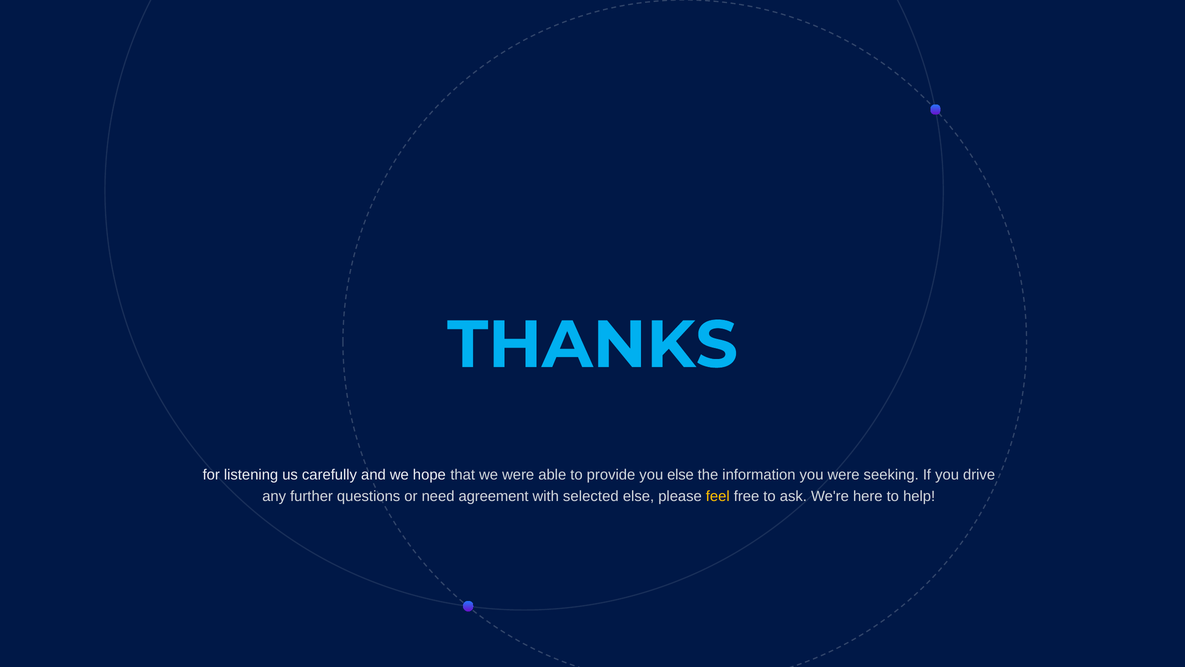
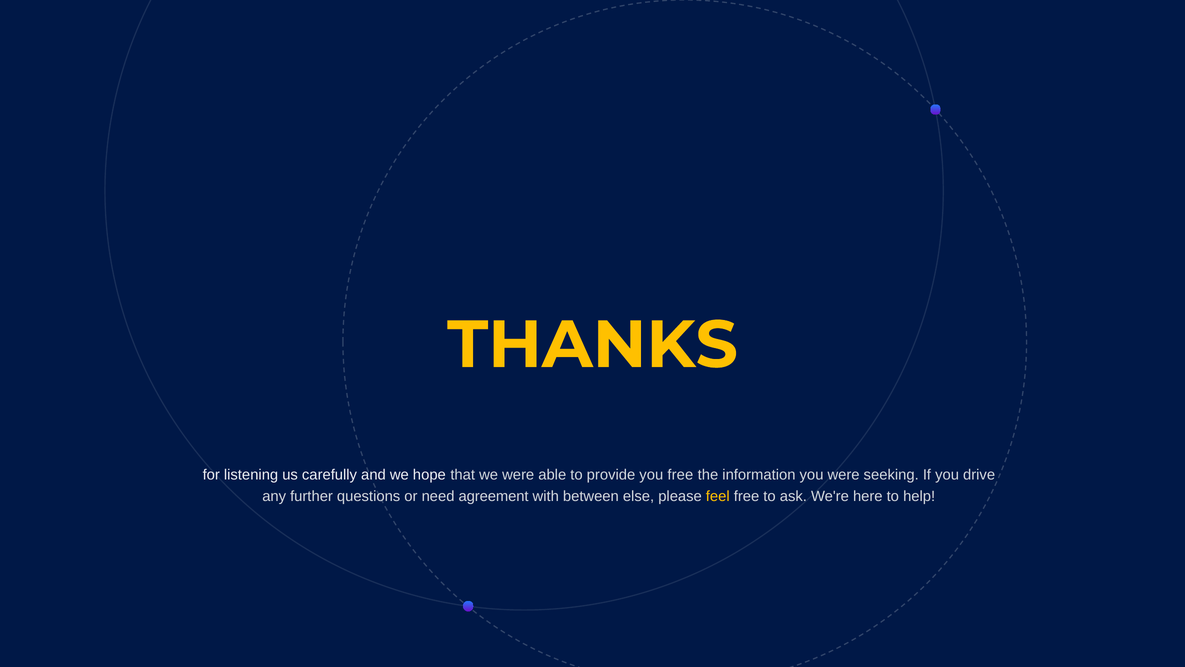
THANKS colour: light blue -> yellow (593, 345)
you else: else -> free (680, 475)
selected: selected -> between (591, 496)
